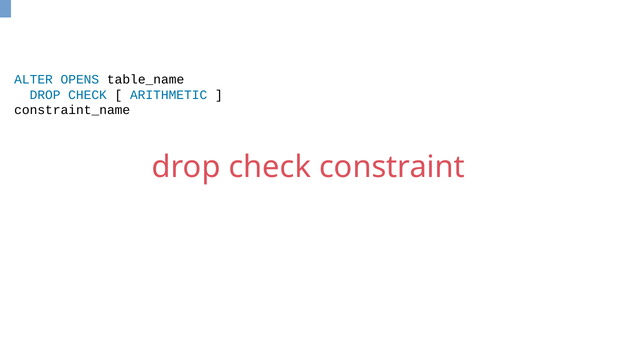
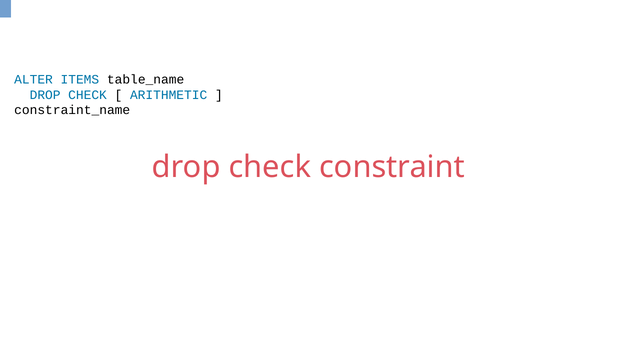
OPENS: OPENS -> ITEMS (80, 79)
